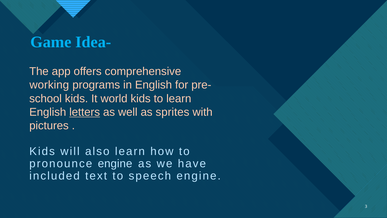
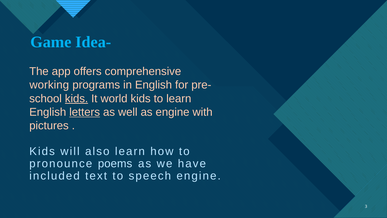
kids underline: none -> present (77, 98)
as sprites: sprites -> engine (173, 112)
pronounce engine: engine -> poems (115, 163)
